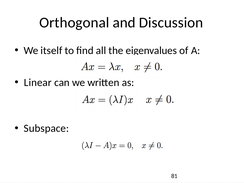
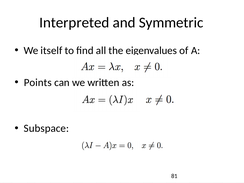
Orthogonal: Orthogonal -> Interpreted (74, 23)
Discussion: Discussion -> Symmetric (171, 23)
Linear: Linear -> Points (38, 82)
